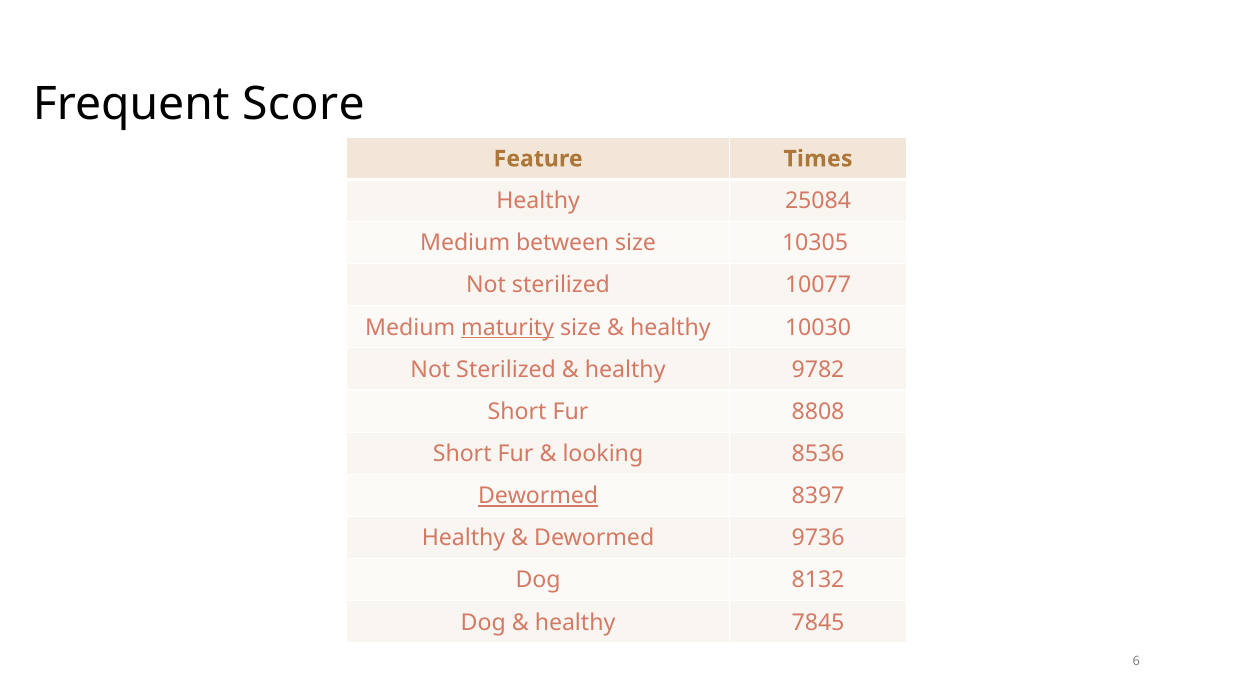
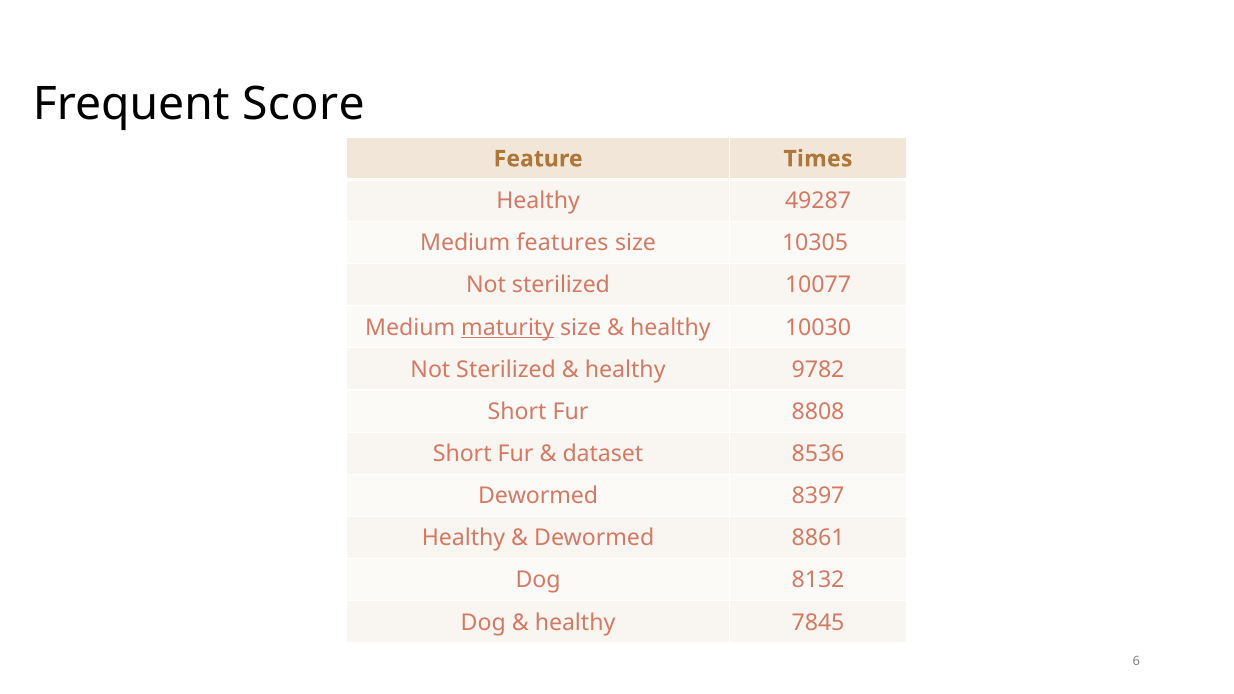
25084: 25084 -> 49287 (818, 201)
between: between -> features (562, 243)
looking: looking -> dataset (603, 454)
Dewormed underline: present -> none (538, 496)
9736: 9736 -> 8861 (818, 538)
